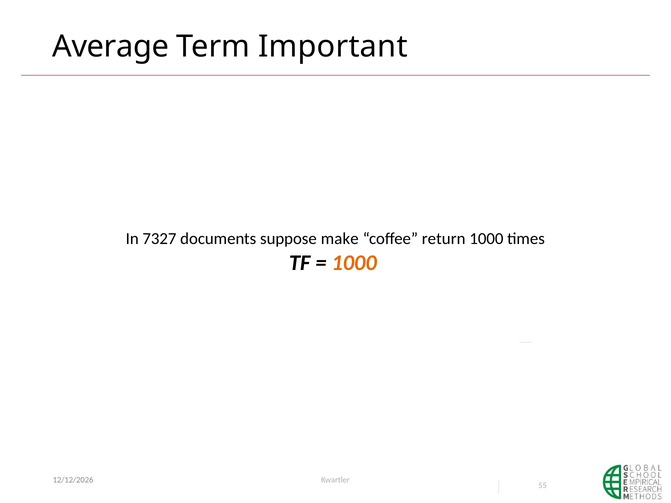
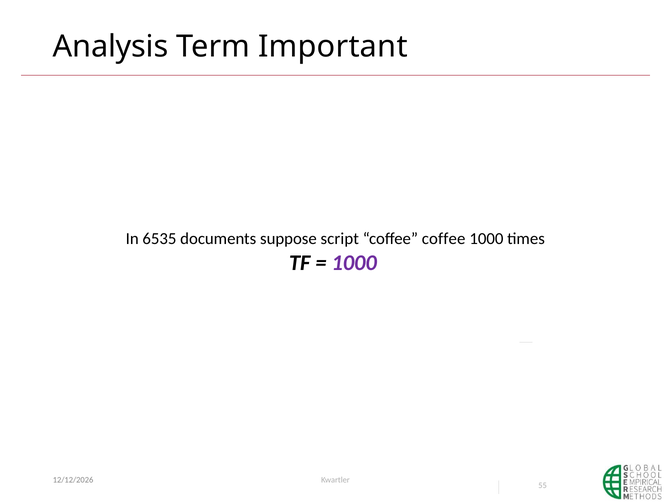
Average: Average -> Analysis (111, 47)
7327: 7327 -> 6535 (159, 239)
make: make -> script (340, 239)
coffee return: return -> coffee (444, 239)
1000 colour: orange -> purple (354, 263)
